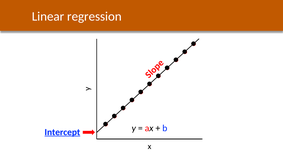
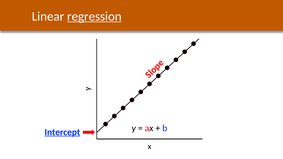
regression underline: none -> present (94, 16)
